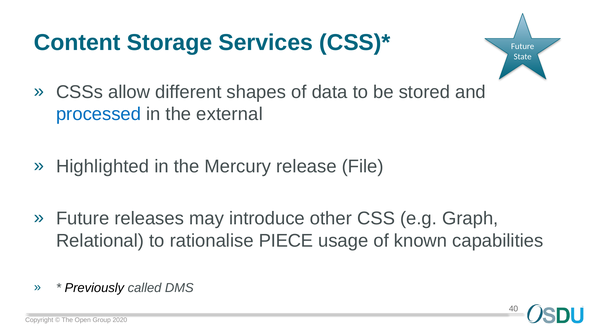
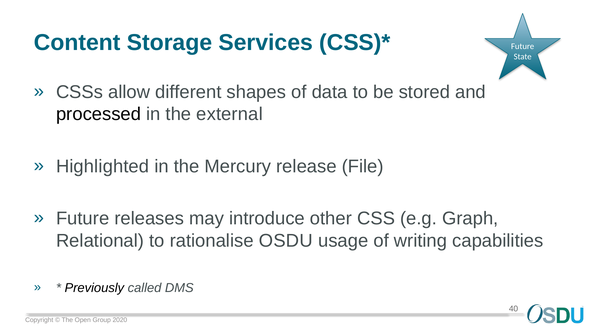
processed colour: blue -> black (99, 114)
PIECE: PIECE -> OSDU (286, 240)
known: known -> writing (421, 240)
